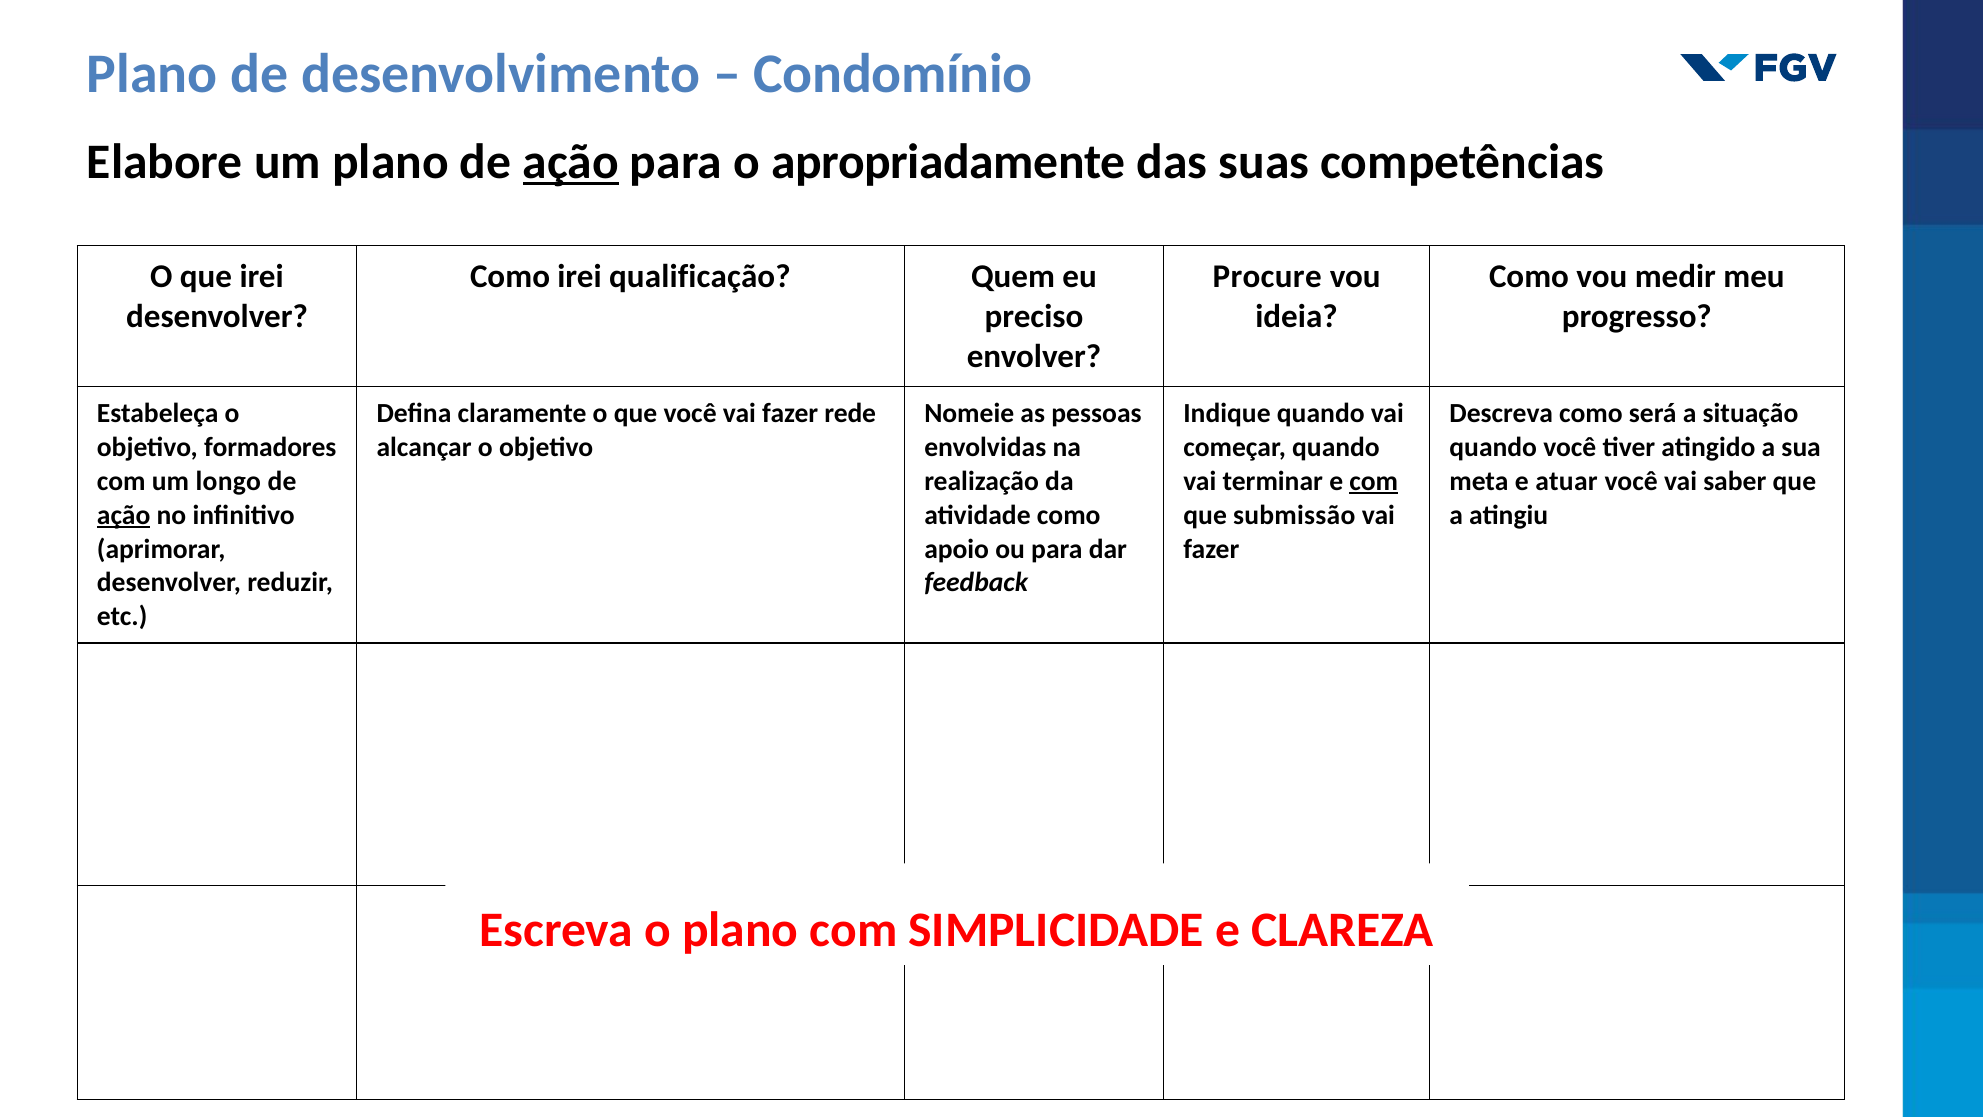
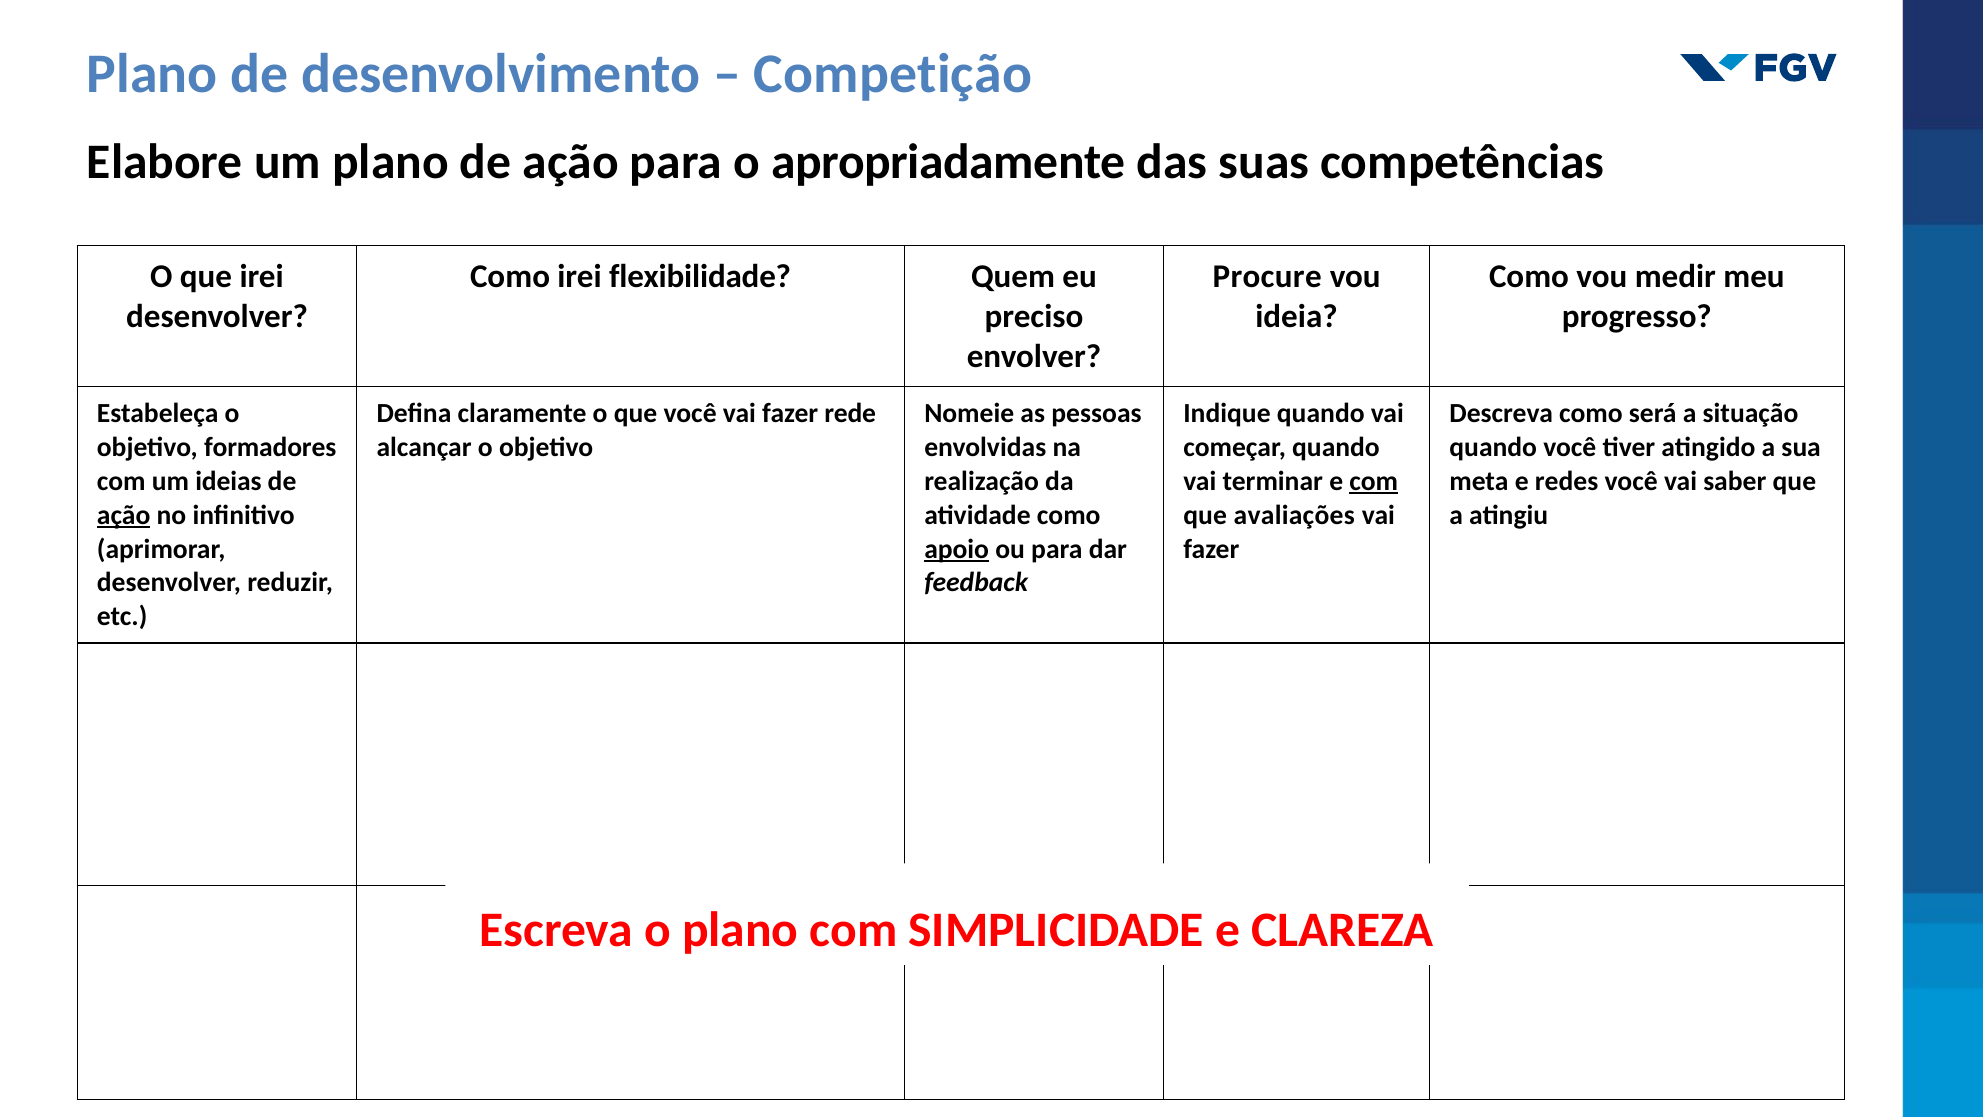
Condomínio: Condomínio -> Competição (893, 74)
ação underline: present -> none (571, 162)
qualificação: qualificação -> flexibilidade (700, 276)
longo: longo -> ideias (228, 481)
atuar: atuar -> redes (1567, 481)
submissão: submissão -> avaliações (1294, 515)
apoio underline: none -> present (957, 549)
